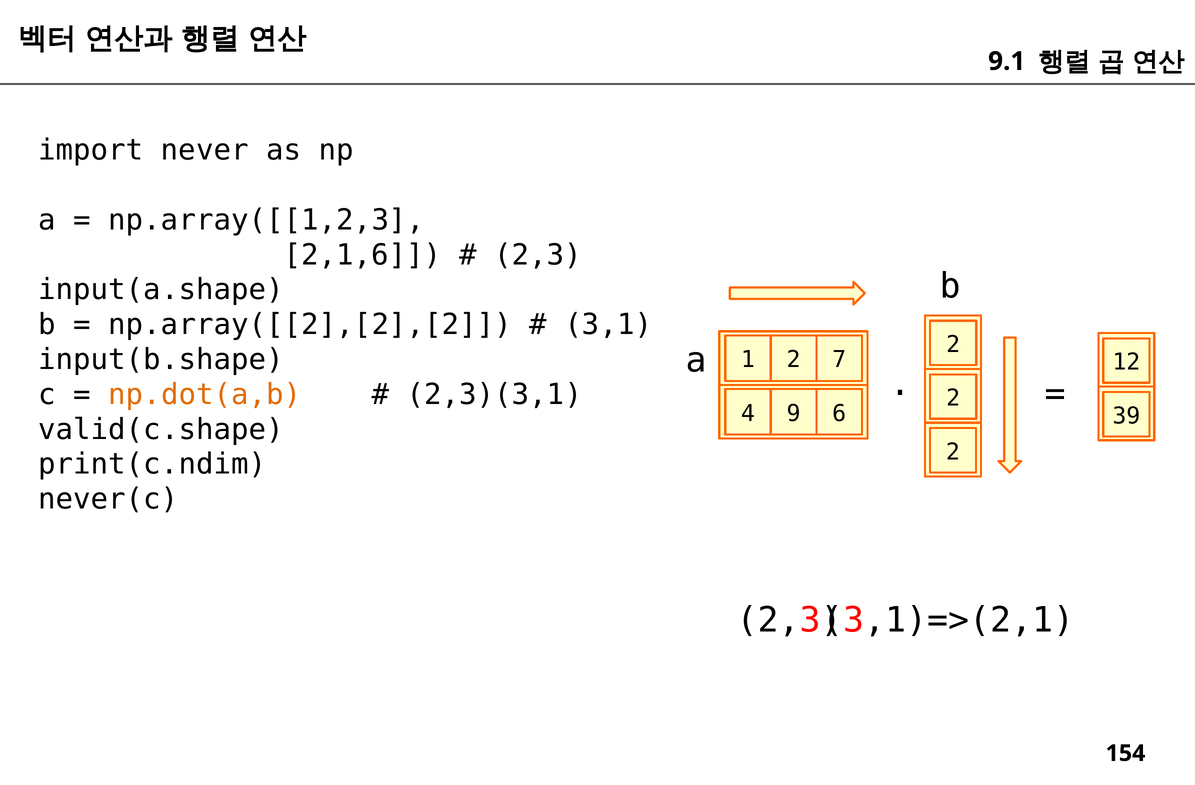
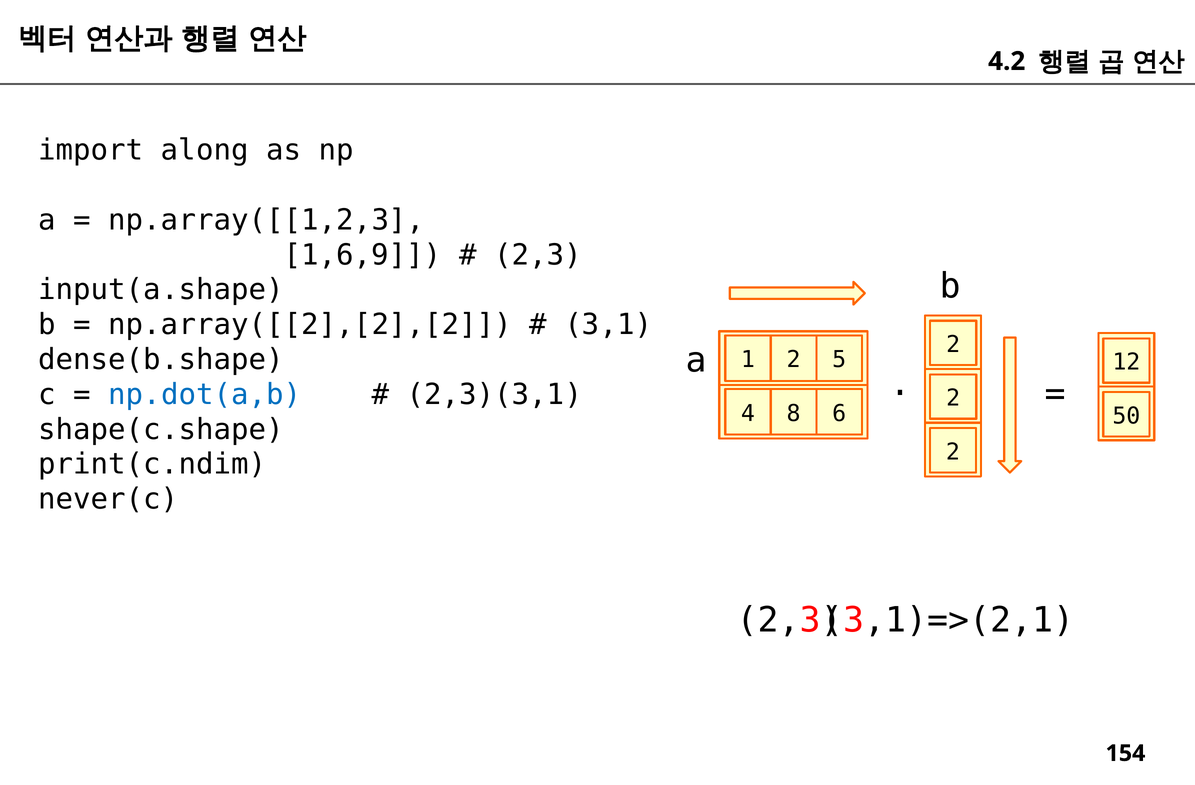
9.1: 9.1 -> 4.2 (1007, 61)
never: never -> along (205, 150)
2,1,6: 2,1,6 -> 1,6,9 (363, 255)
input(b.shape: input(b.shape -> dense(b.shape (161, 360)
7: 7 -> 5 (839, 360)
np.dot(a,b colour: orange -> blue (205, 395)
9: 9 -> 8 (794, 413)
39: 39 -> 50 (1126, 416)
valid(c.shape: valid(c.shape -> shape(c.shape (161, 429)
